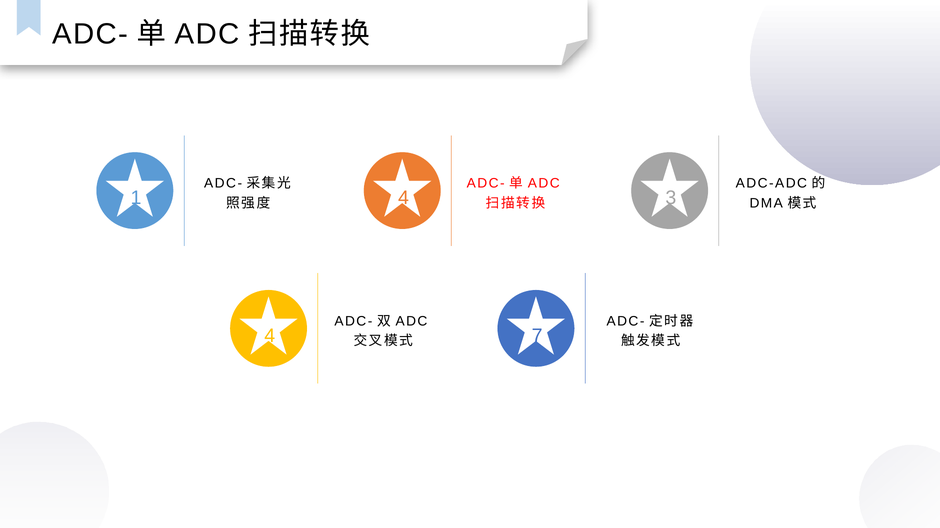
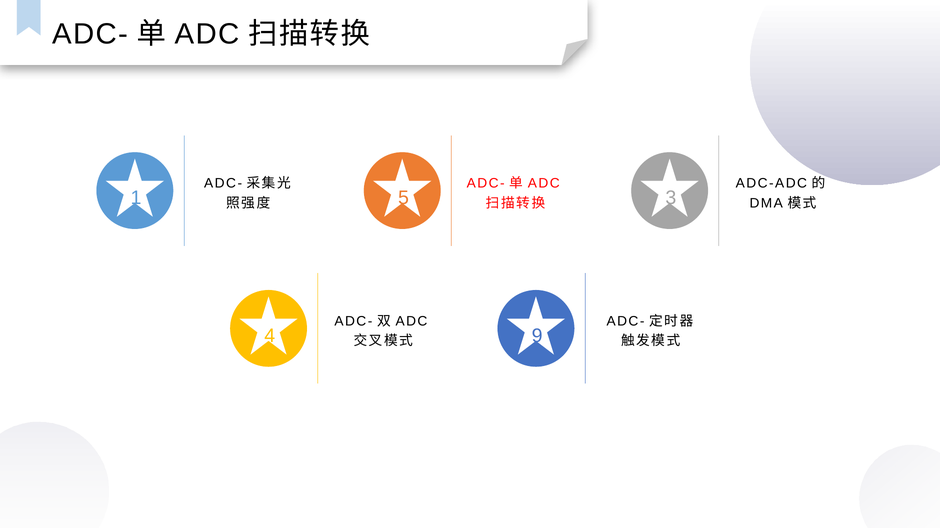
1 4: 4 -> 5 (403, 198)
7: 7 -> 9 (537, 336)
